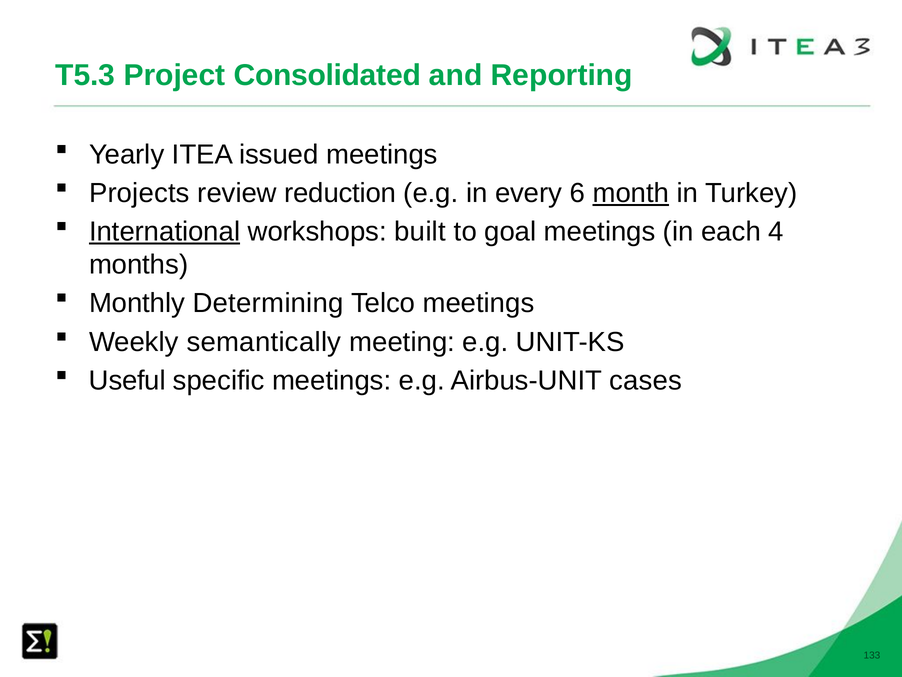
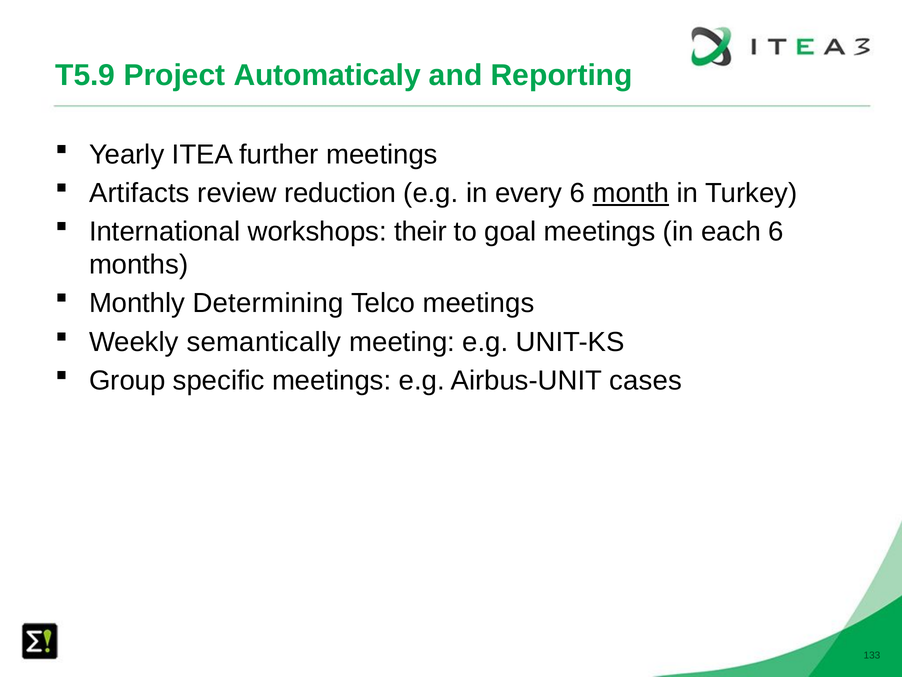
T5.3: T5.3 -> T5.9 (85, 75)
Consolidated: Consolidated -> Automaticaly (327, 75)
issued: issued -> further (279, 154)
Projects: Projects -> Artifacts (139, 193)
International underline: present -> none (165, 231)
built: built -> their (420, 231)
each 4: 4 -> 6 (776, 231)
Useful: Useful -> Group (127, 380)
